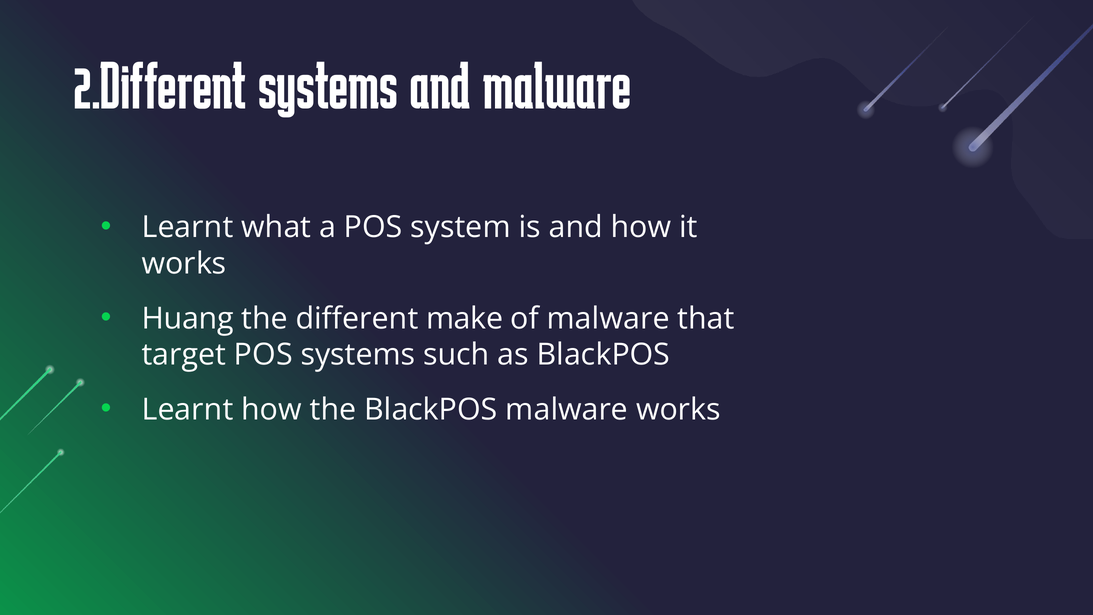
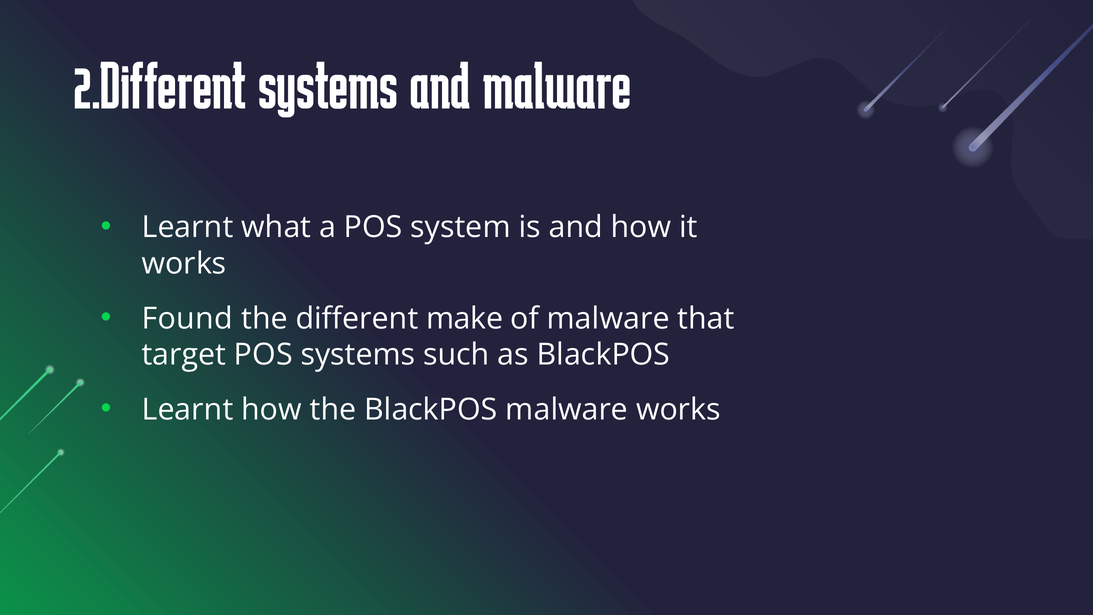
Huang: Huang -> Found (187, 318)
